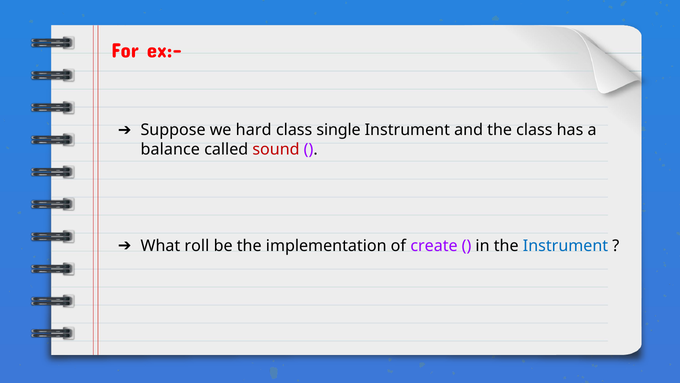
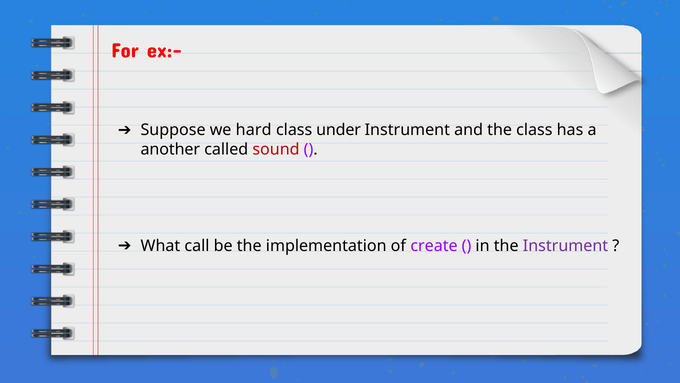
single: single -> under (339, 130)
balance: balance -> another (170, 149)
roll: roll -> call (197, 245)
Instrument colour: blue -> purple (565, 245)
